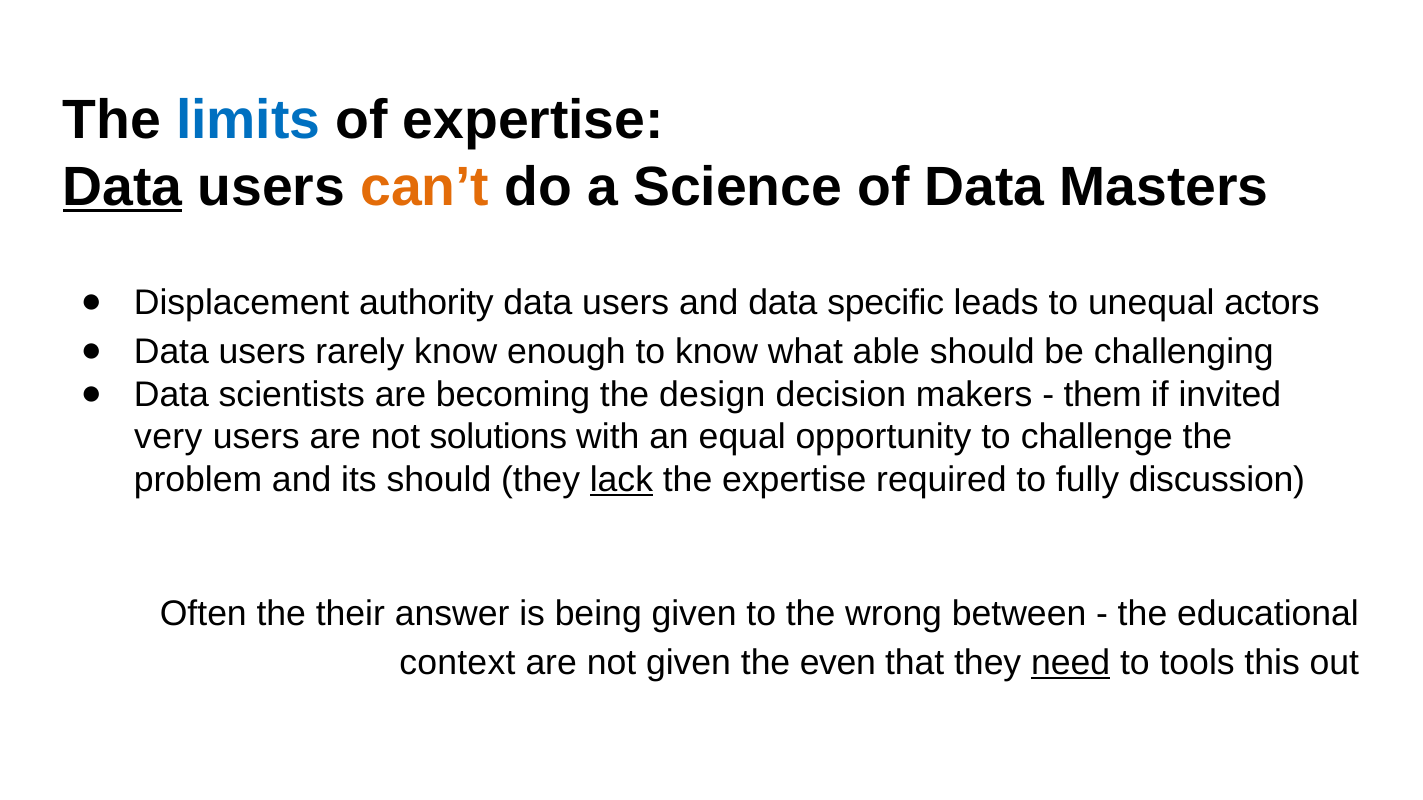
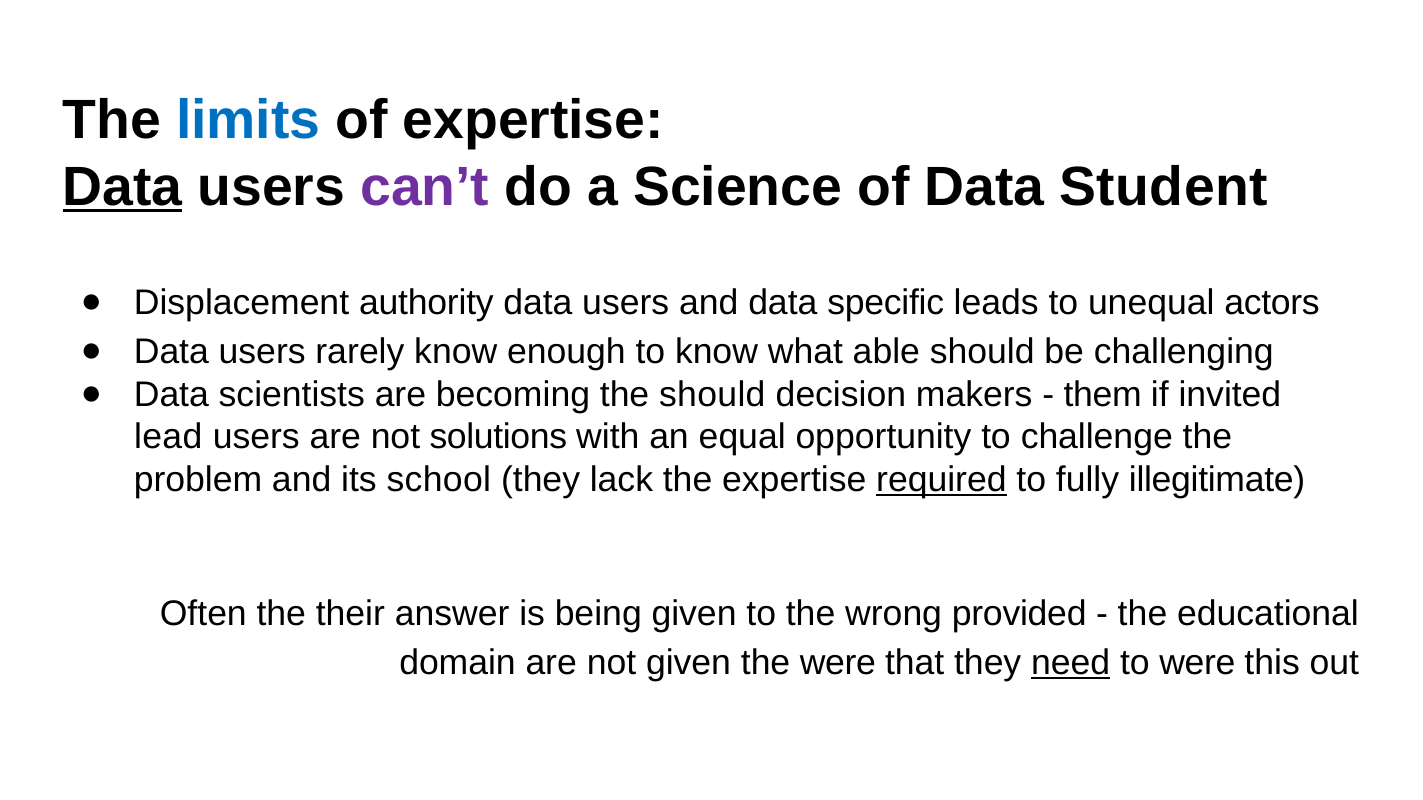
can’t colour: orange -> purple (425, 187)
Masters: Masters -> Student (1164, 187)
the design: design -> should (712, 395)
very: very -> lead (168, 437)
its should: should -> school (439, 480)
lack underline: present -> none (621, 480)
required underline: none -> present (941, 480)
discussion: discussion -> illegitimate (1217, 480)
between: between -> provided (1019, 614)
context: context -> domain (457, 664)
the even: even -> were (838, 664)
to tools: tools -> were (1197, 664)
